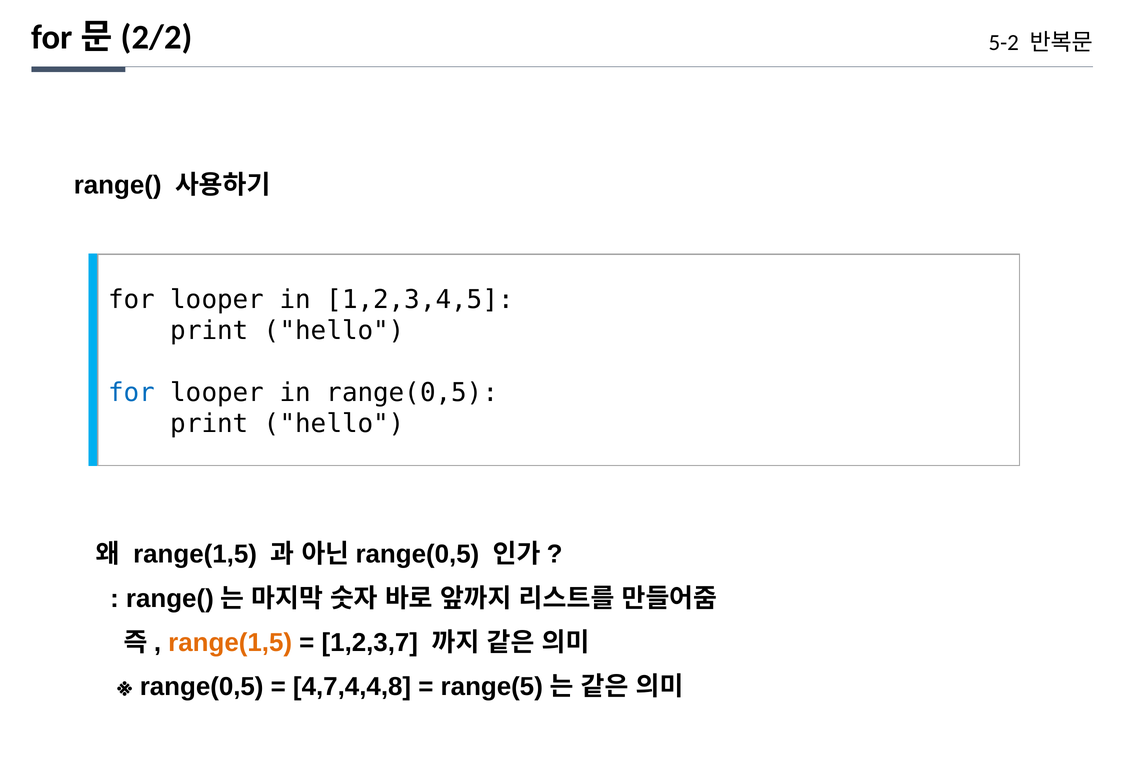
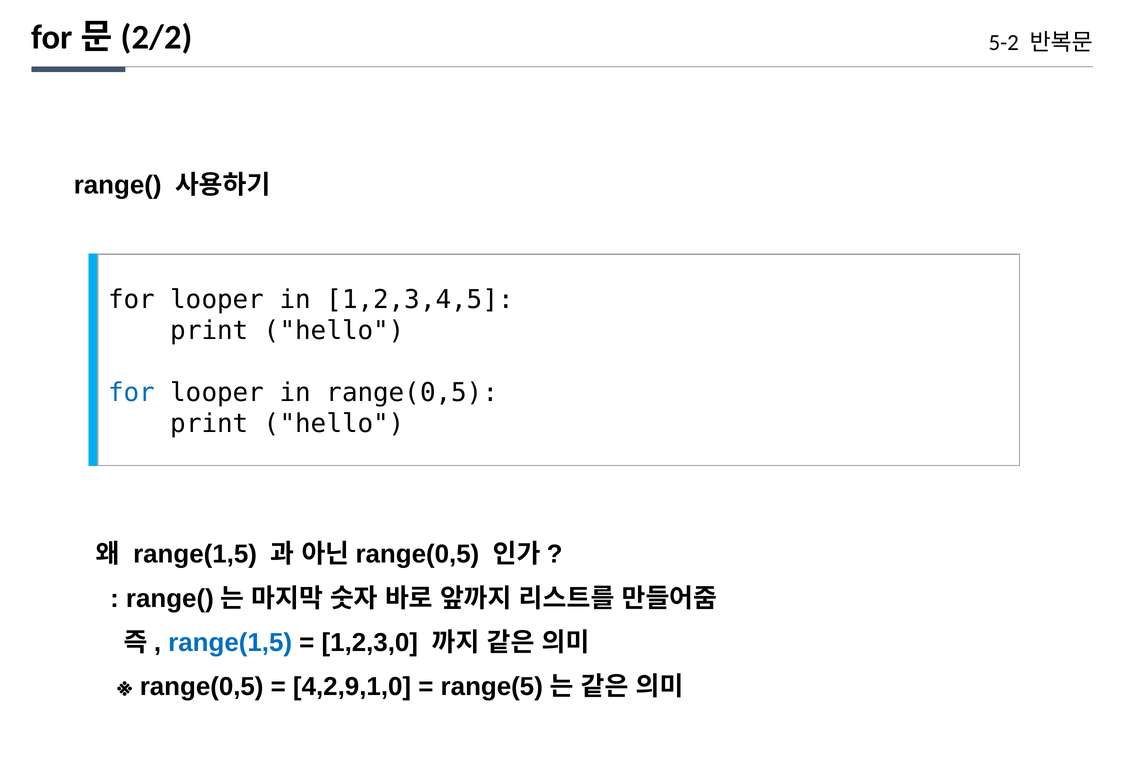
range(1,5 colour: orange -> blue (230, 643)
1,2,3,7: 1,2,3,7 -> 1,2,3,0 (370, 643)
4,7,4,4,8: 4,7,4,4,8 -> 4,2,9,1,0 (352, 687)
